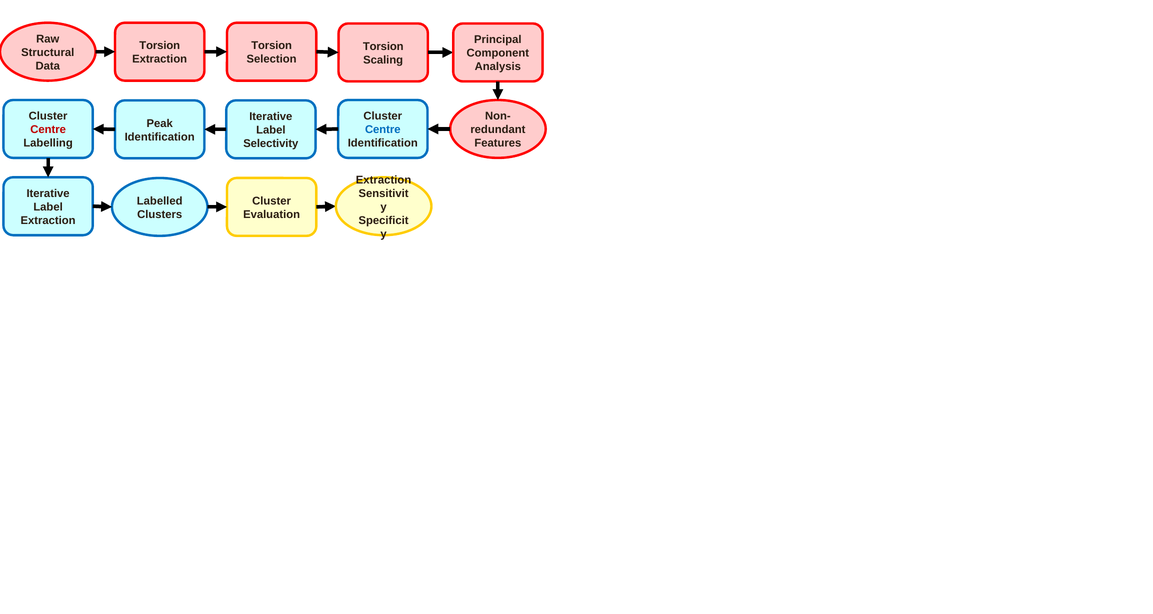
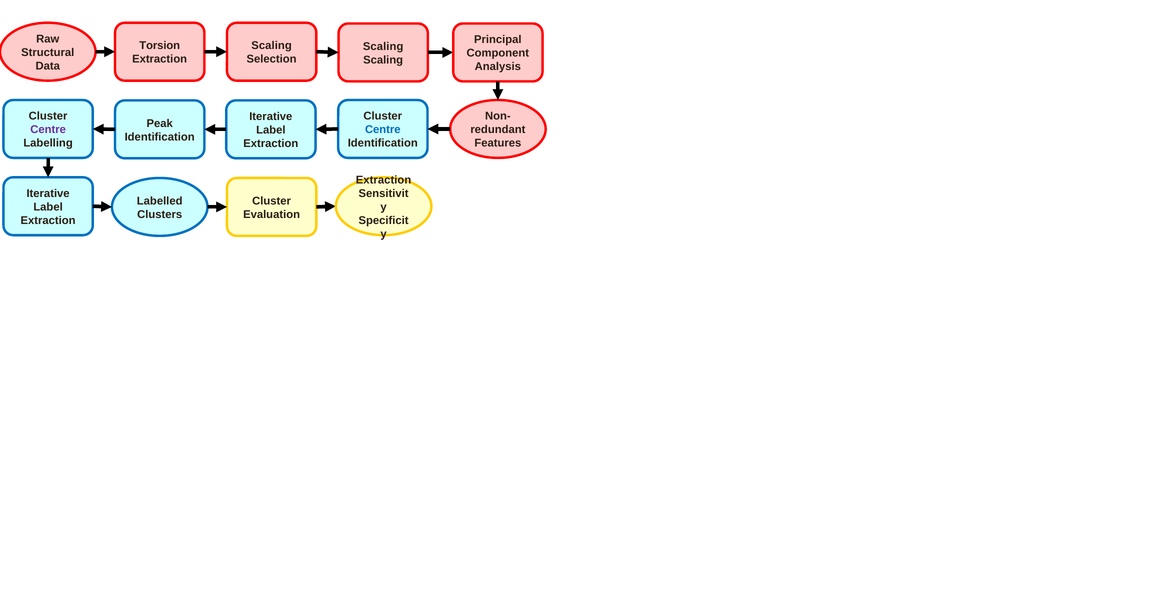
Torsion: Torsion -> Scaling (272, 46)
Torsion: Torsion -> Scaling (383, 47)
Centre colour: red -> purple (48, 130)
Selectivity: Selectivity -> Extraction (271, 144)
